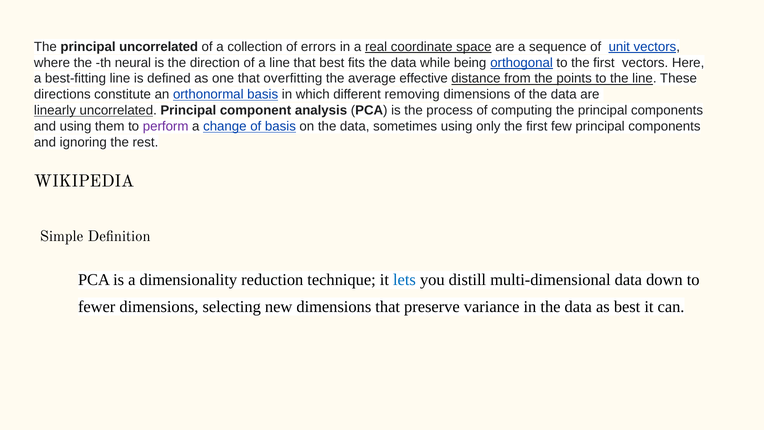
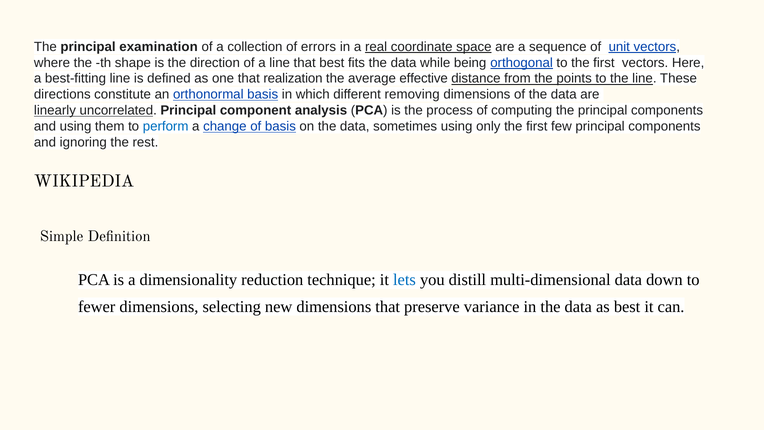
principal uncorrelated: uncorrelated -> examination (159, 47)
neural: neural -> shape (133, 63)
overfitting: overfitting -> realization (293, 79)
perform colour: purple -> blue (166, 126)
